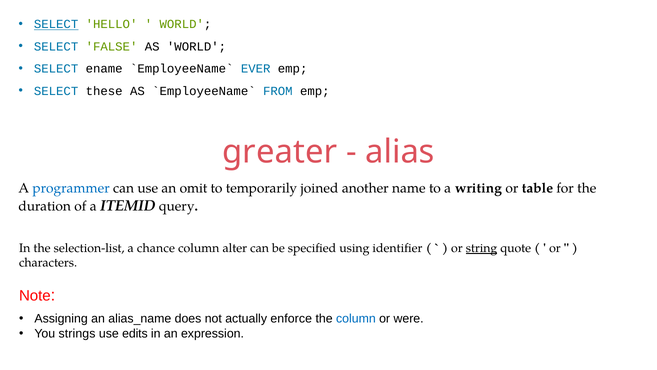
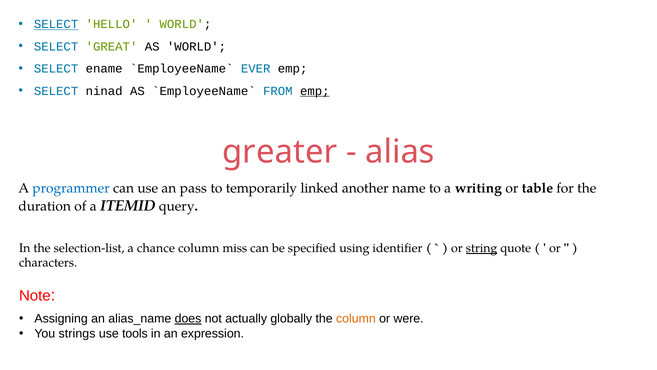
FALSE: FALSE -> GREAT (112, 47)
these: these -> ninad (104, 91)
emp underline: none -> present (315, 91)
omit: omit -> pass (193, 188)
joined: joined -> linked (320, 188)
alter: alter -> miss (235, 248)
does underline: none -> present (188, 318)
enforce: enforce -> globally (291, 318)
column colour: blue -> orange (356, 318)
edits: edits -> tools (135, 333)
